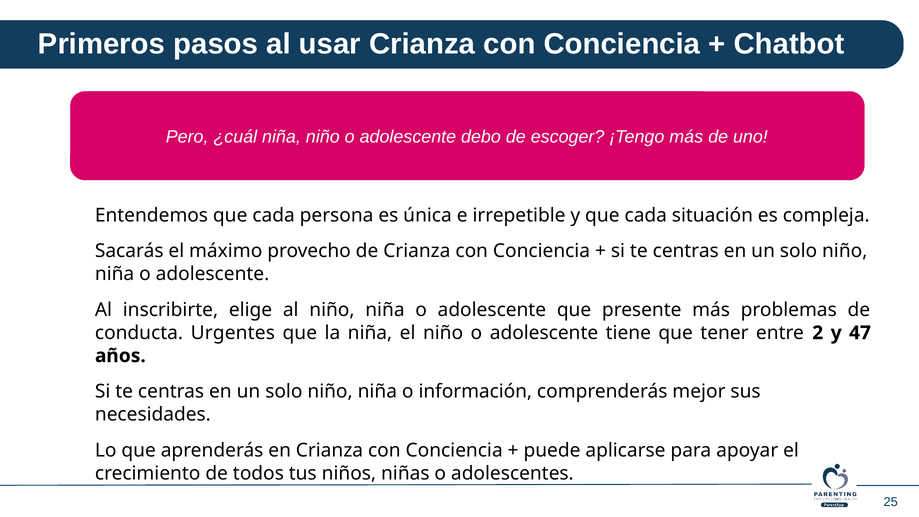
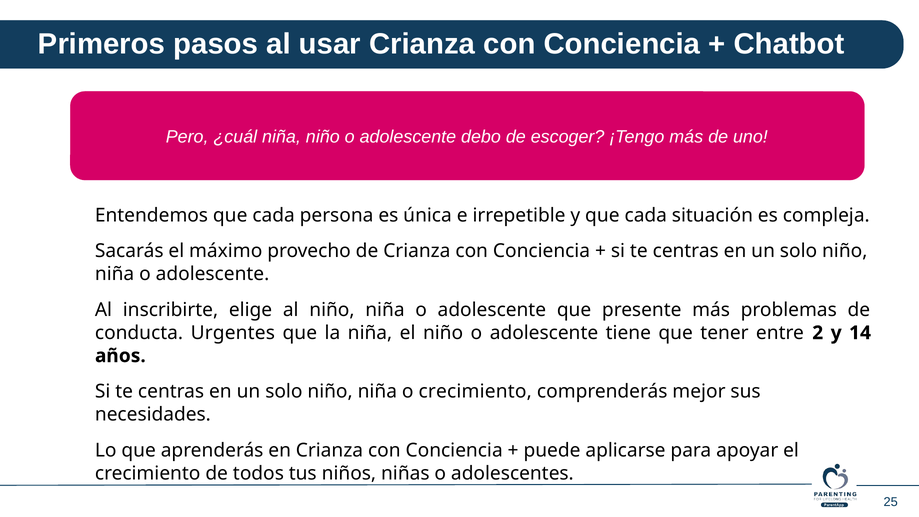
47: 47 -> 14 (860, 333)
o información: información -> crecimiento (475, 392)
